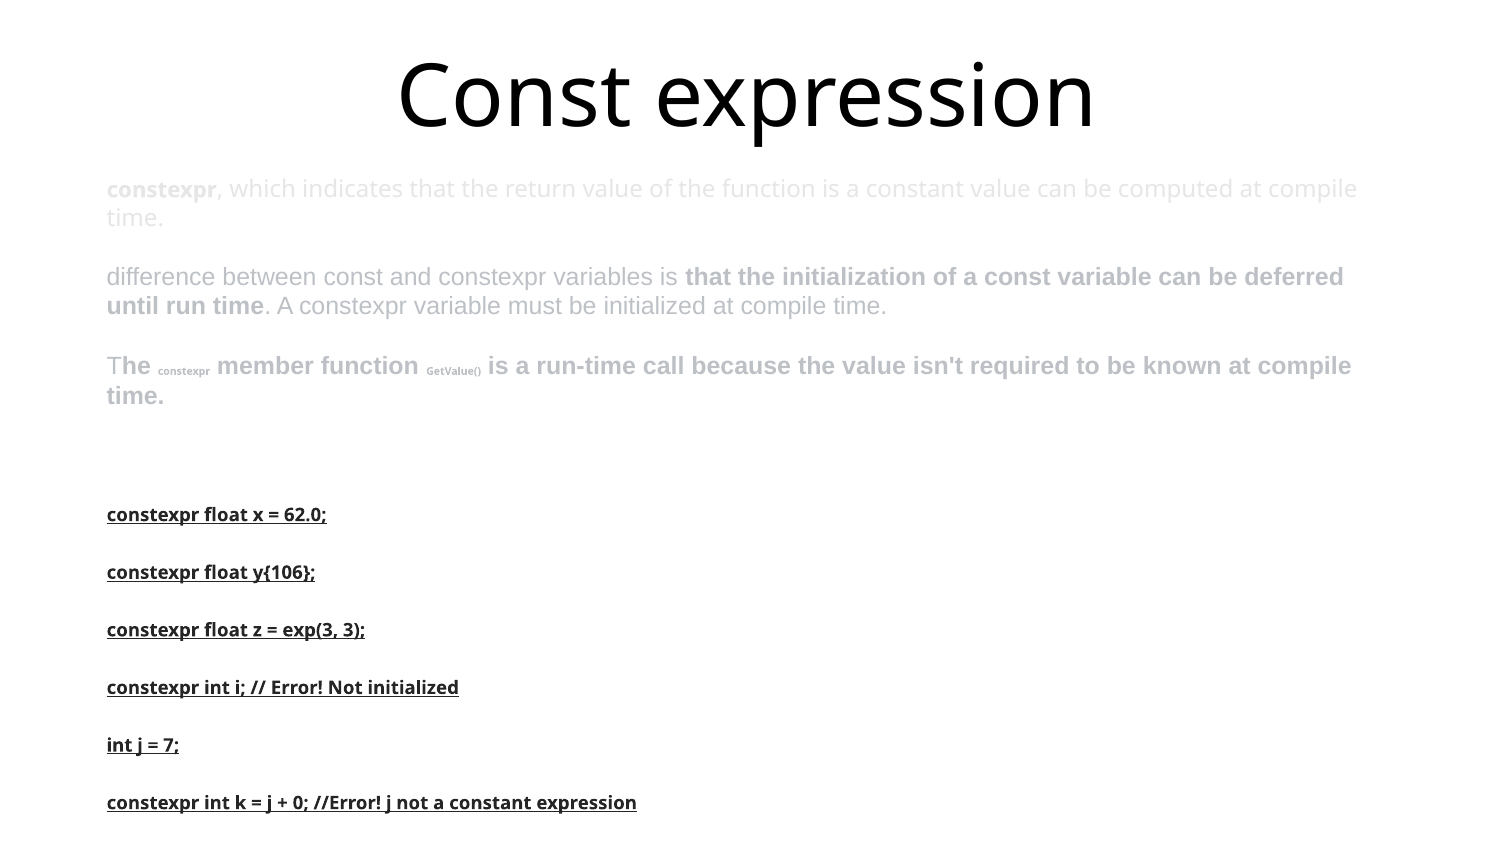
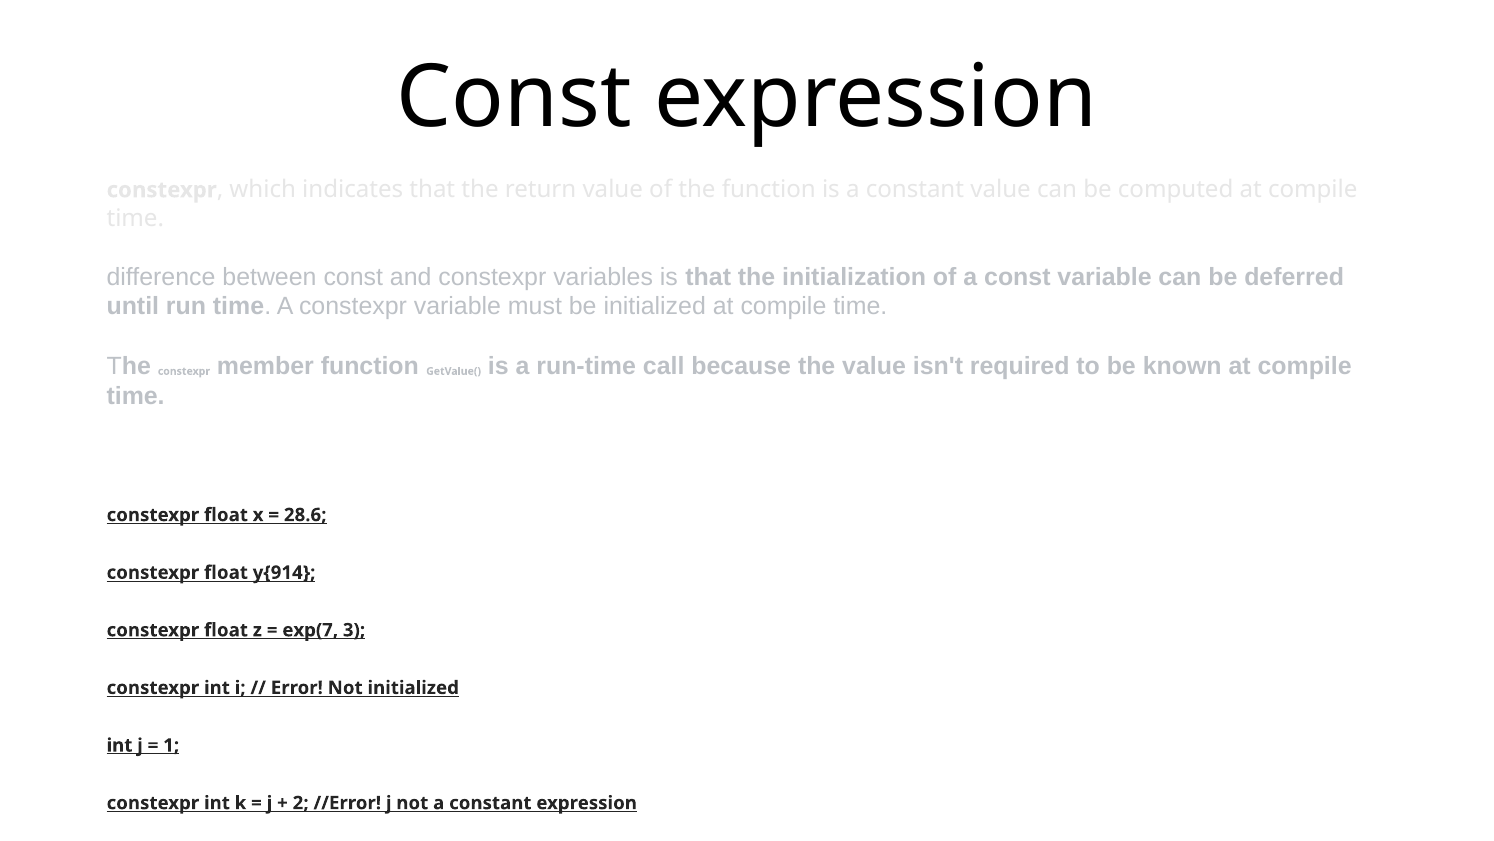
62.0: 62.0 -> 28.6 (305, 515)
y{106: y{106 -> y{914 (284, 572)
exp(3: exp(3 -> exp(7 (310, 630)
7: 7 -> 1 (171, 745)
0: 0 -> 2 (301, 802)
